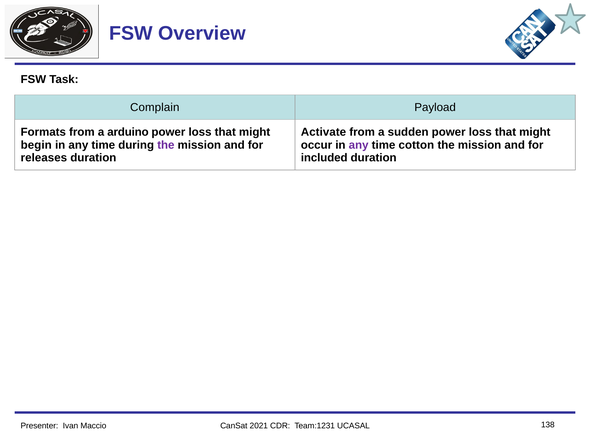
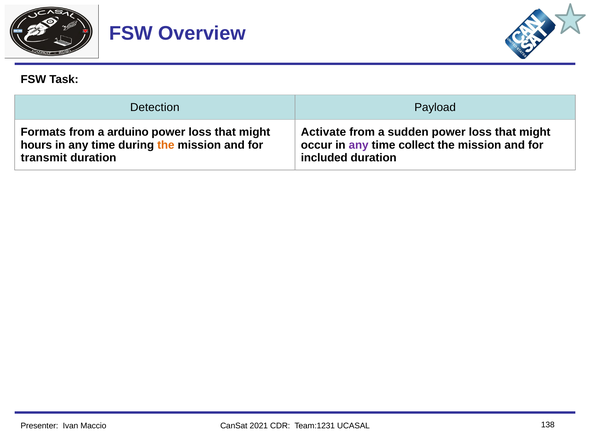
Complain: Complain -> Detection (155, 108)
begin: begin -> hours (36, 145)
the colour: purple -> orange (166, 145)
cotton: cotton -> collect (416, 145)
releases: releases -> transmit (44, 158)
